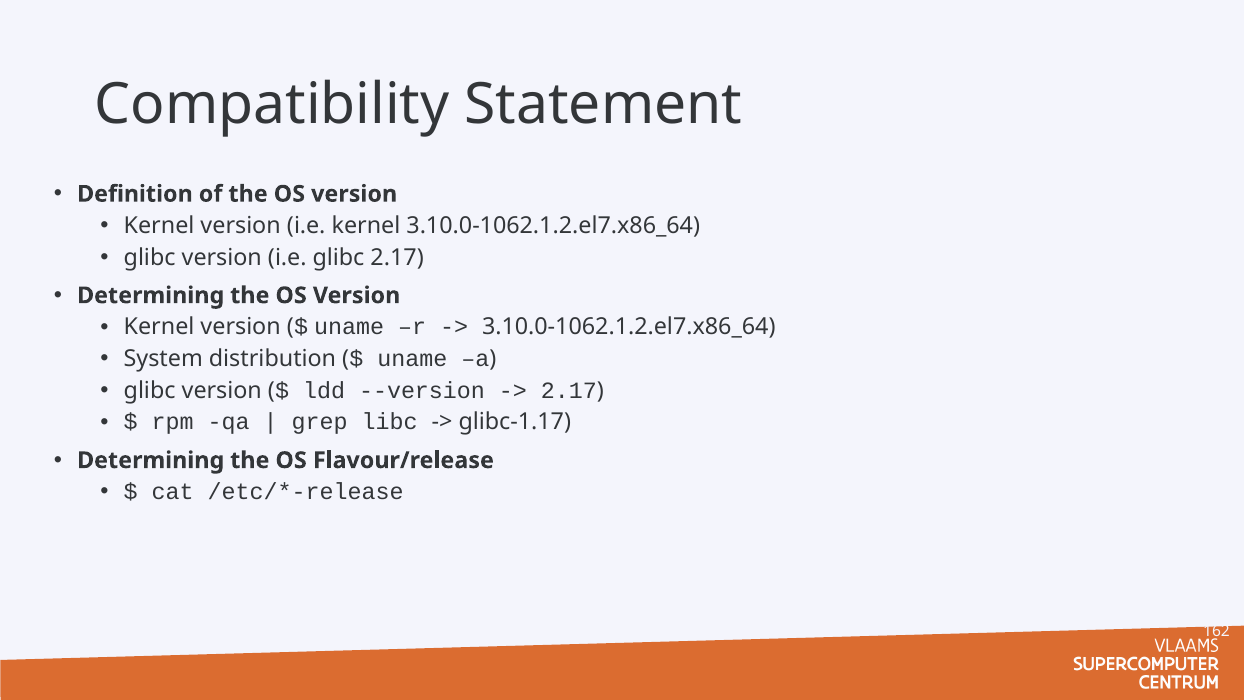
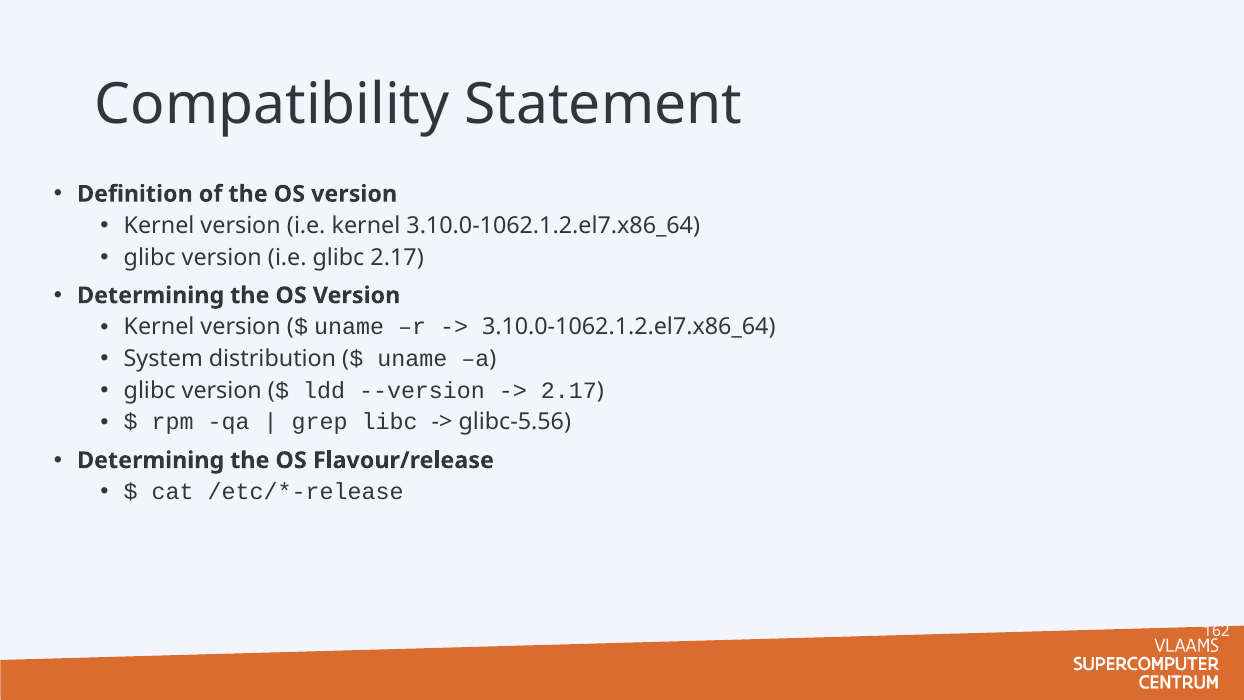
glibc-1.17: glibc-1.17 -> glibc-5.56 (515, 422)
